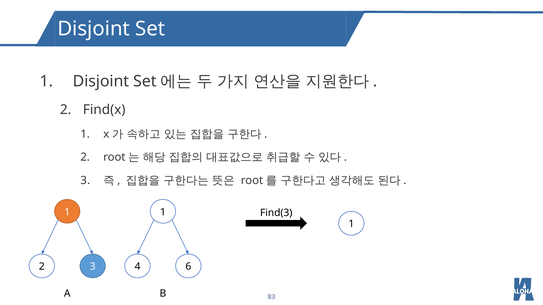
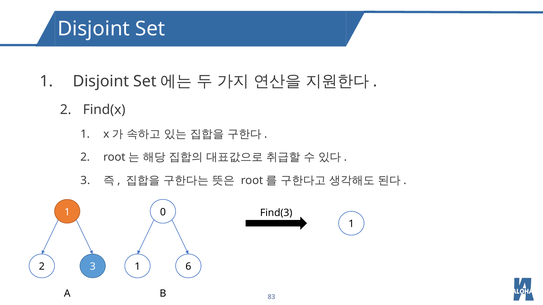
1 1: 1 -> 0 (163, 212)
3 4: 4 -> 1 (137, 267)
